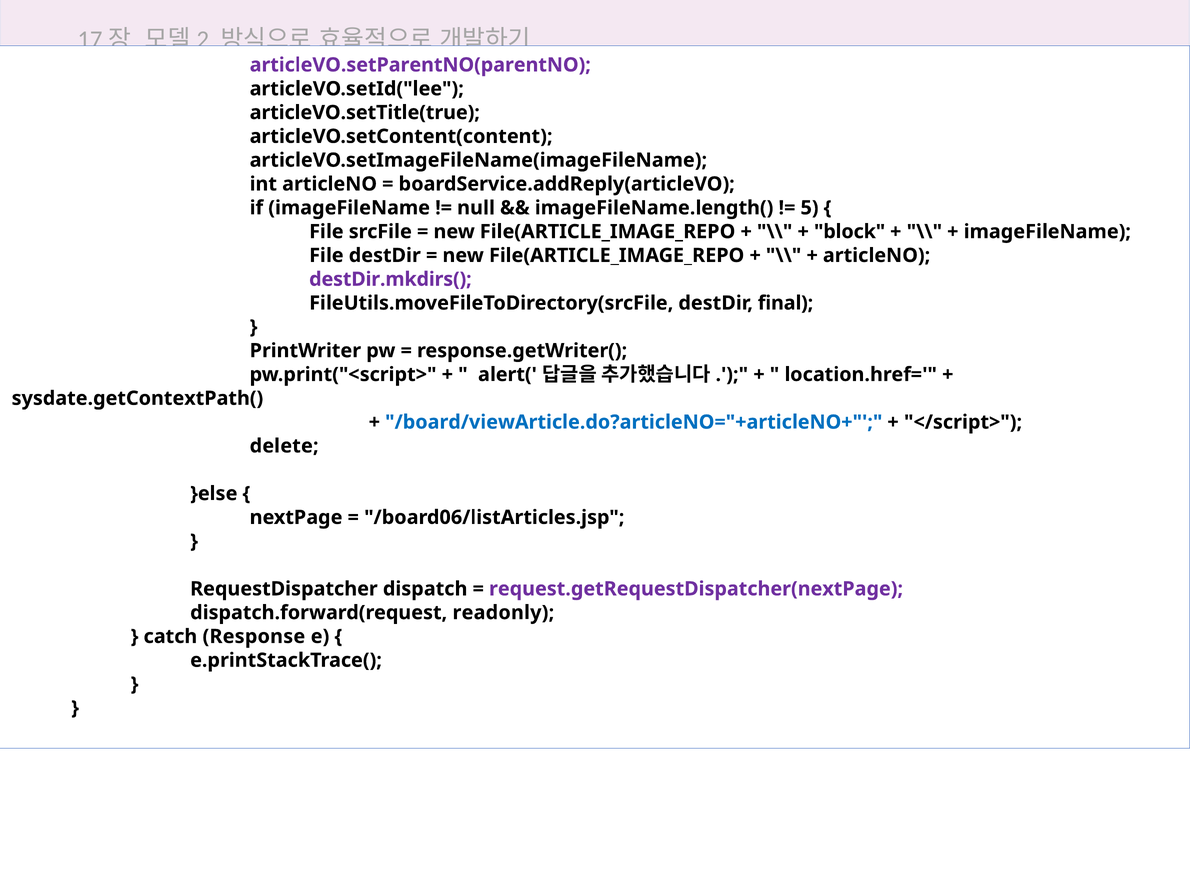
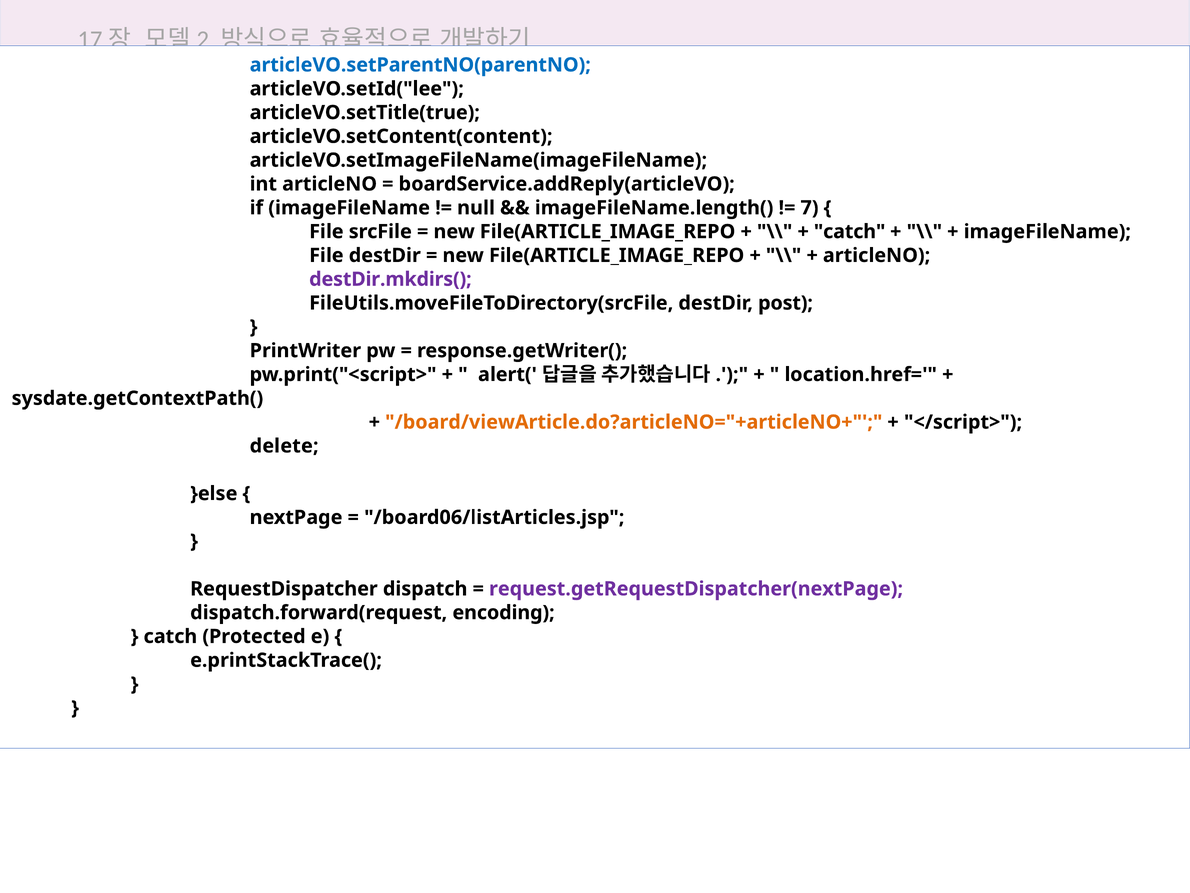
articleVO.setParentNO(parentNO colour: purple -> blue (420, 65)
5: 5 -> 7 (810, 208)
block: block -> catch (850, 232)
final: final -> post (786, 303)
/board/viewArticle.do?articleNO="+articleNO+ colour: blue -> orange (634, 422)
readonly: readonly -> encoding (504, 612)
Response: Response -> Protected (254, 636)
